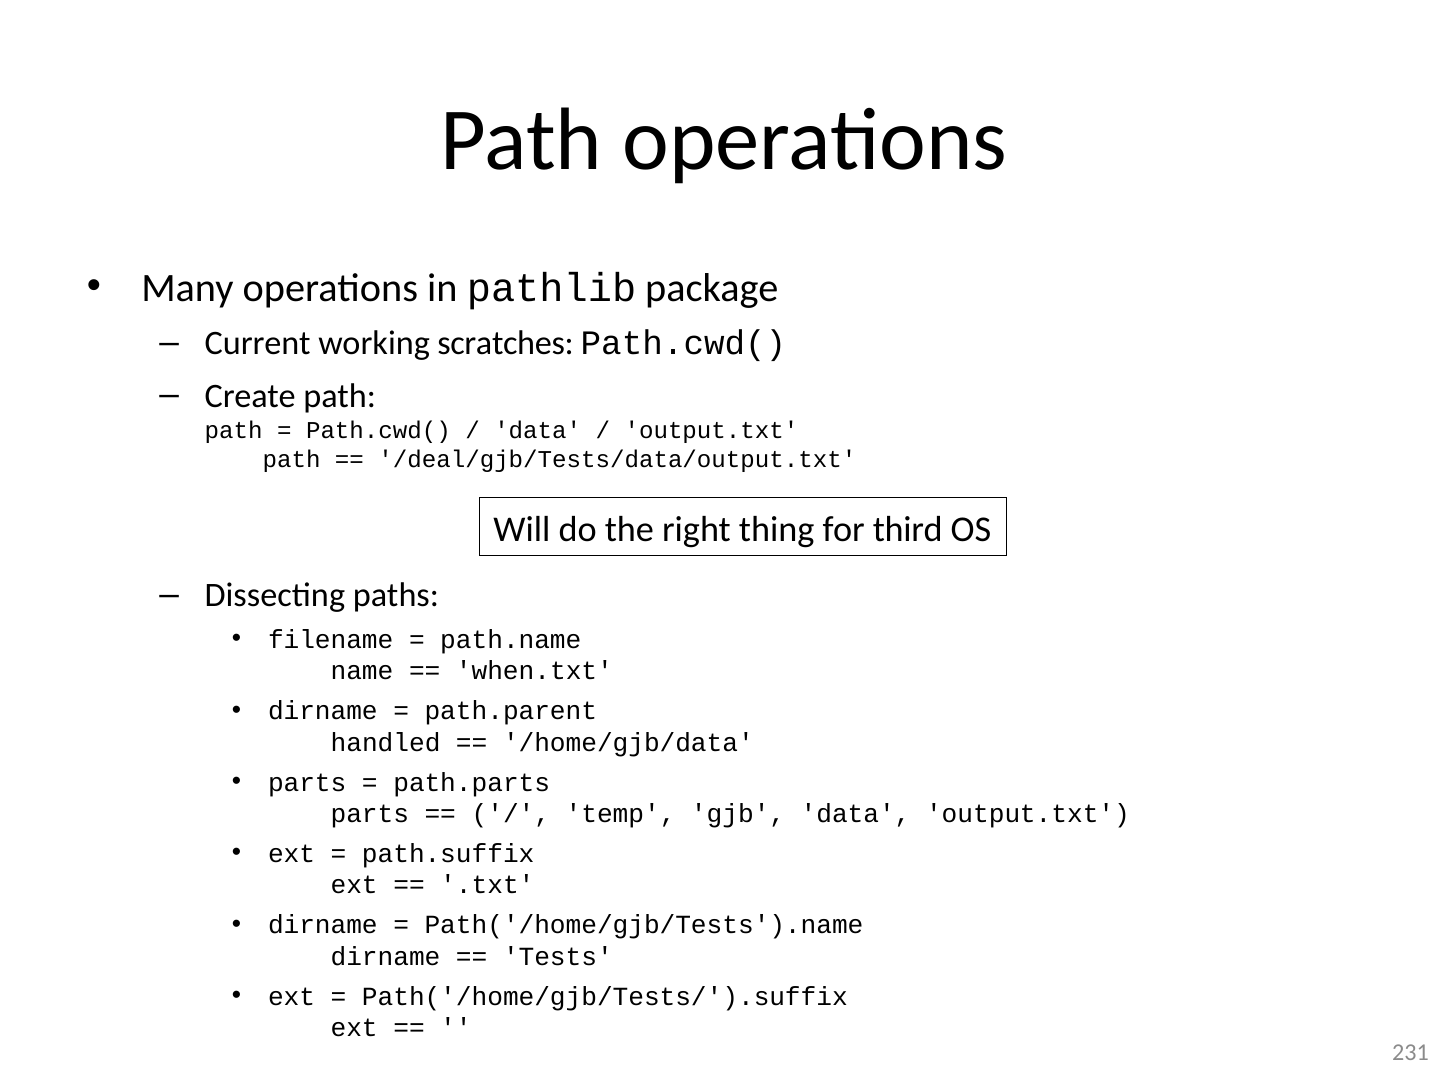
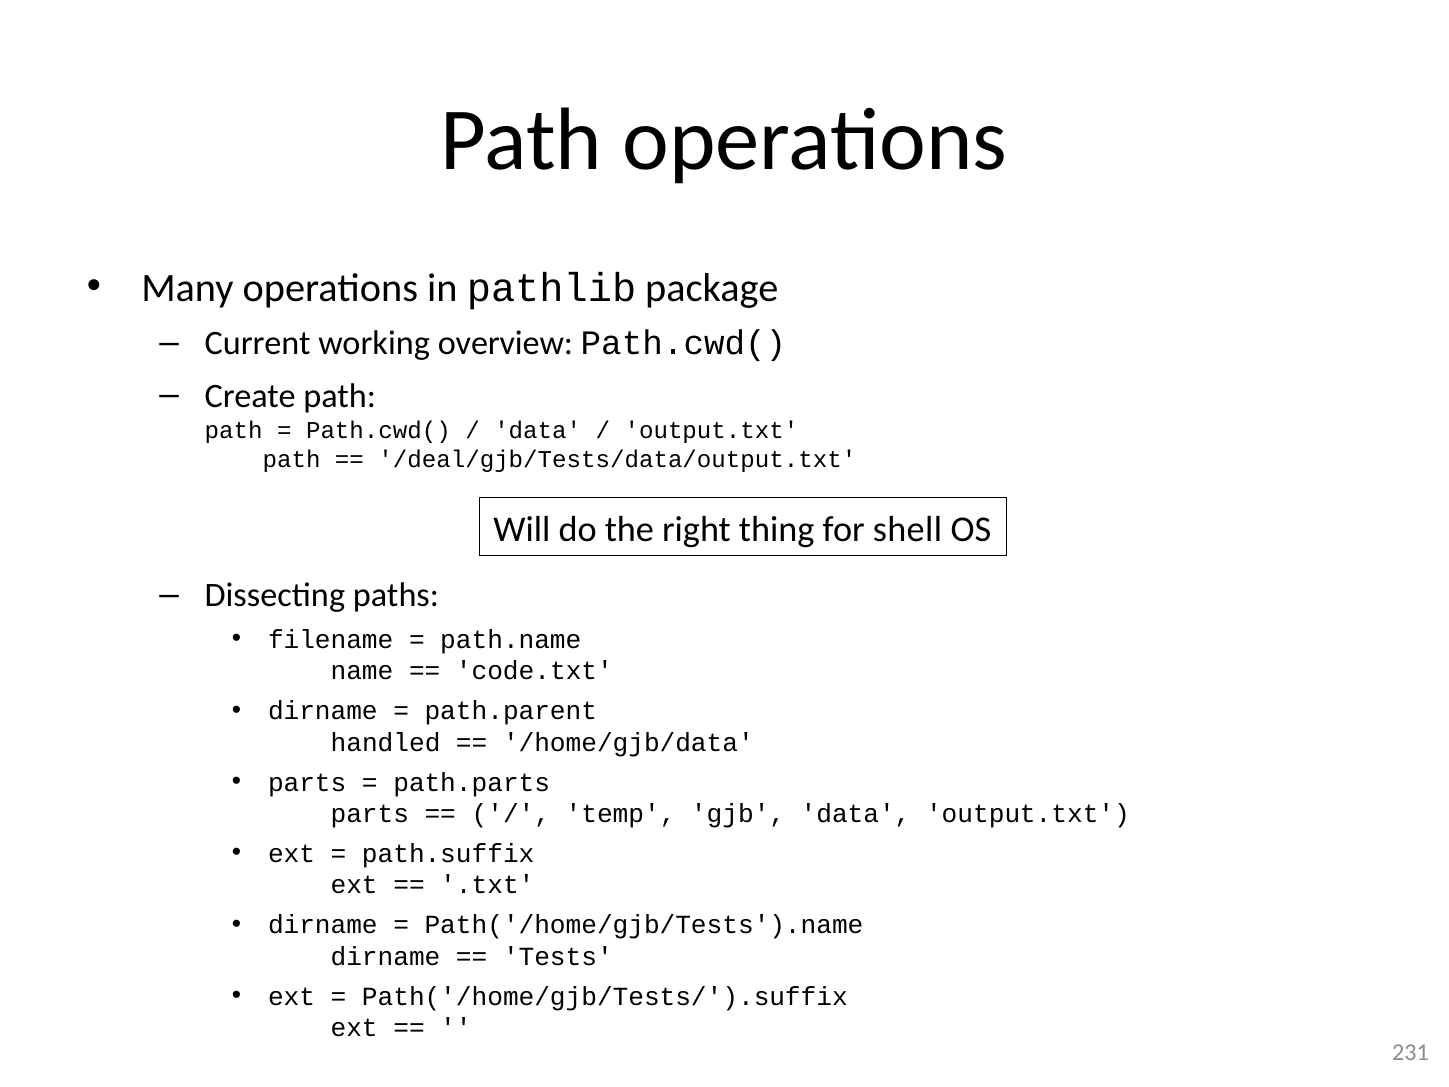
scratches: scratches -> overview (505, 343)
third: third -> shell (907, 529)
when.txt: when.txt -> code.txt (534, 671)
